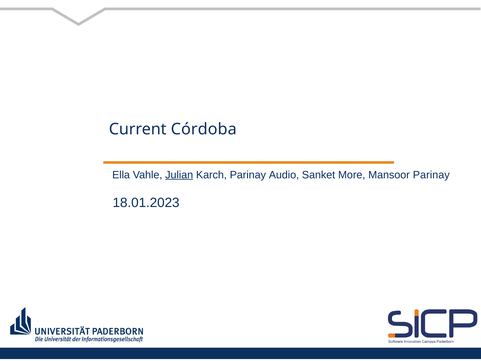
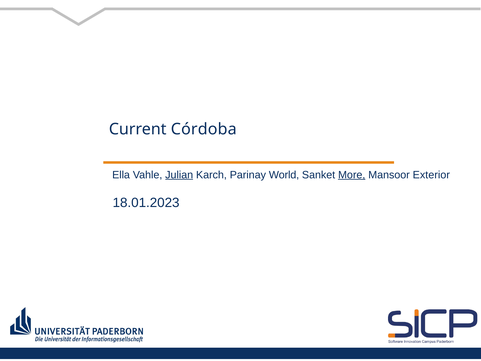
Audio: Audio -> World (284, 175)
More underline: none -> present (352, 175)
Mansoor Parinay: Parinay -> Exterior (431, 175)
